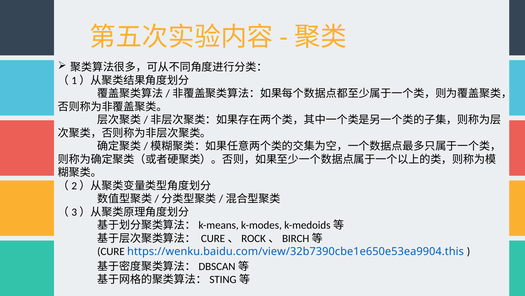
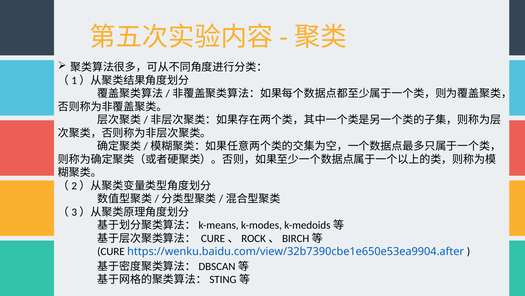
https://wenku.baidu.com/view/32b7390cbe1e650e53ea9904.this: https://wenku.baidu.com/view/32b7390cbe1e650e53ea9904.this -> https://wenku.baidu.com/view/32b7390cbe1e650e53ea9904.after (296, 251)
